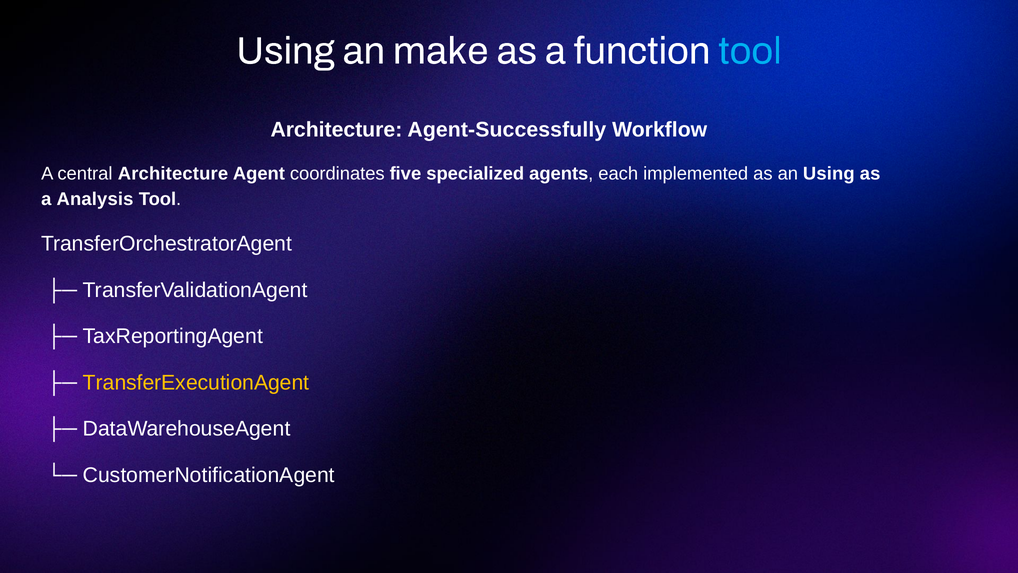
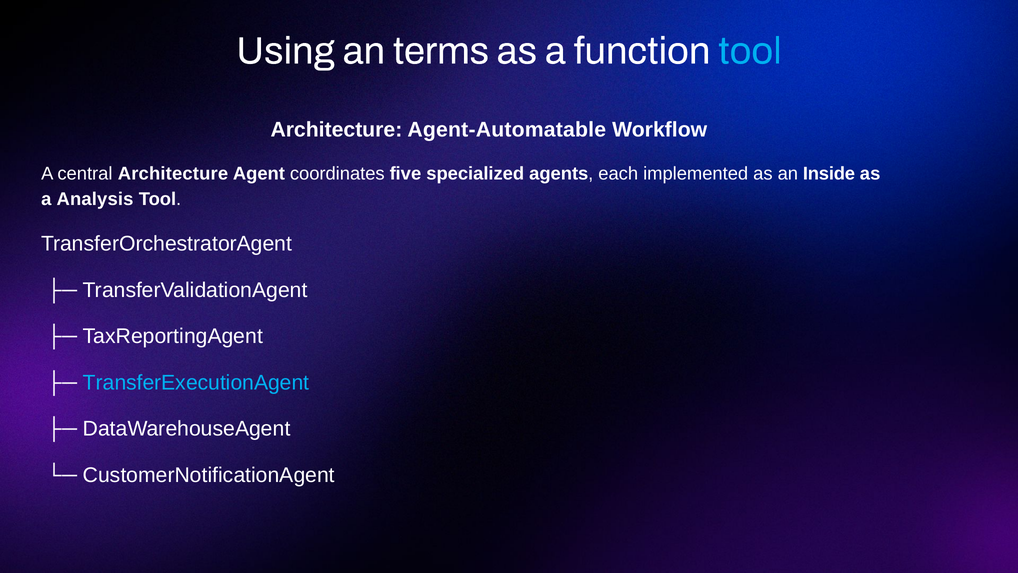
make: make -> terms (441, 51)
Agent-Successfully: Agent-Successfully -> Agent-Automatable (507, 130)
an Using: Using -> Inside (829, 174)
TransferExecutionAgent colour: yellow -> light blue (196, 382)
